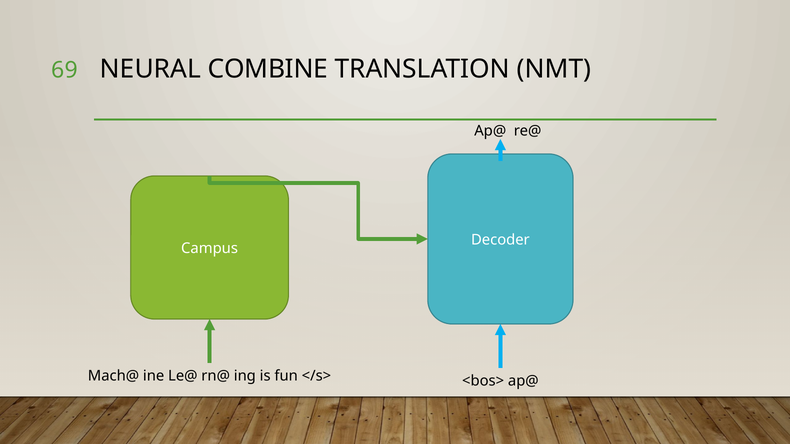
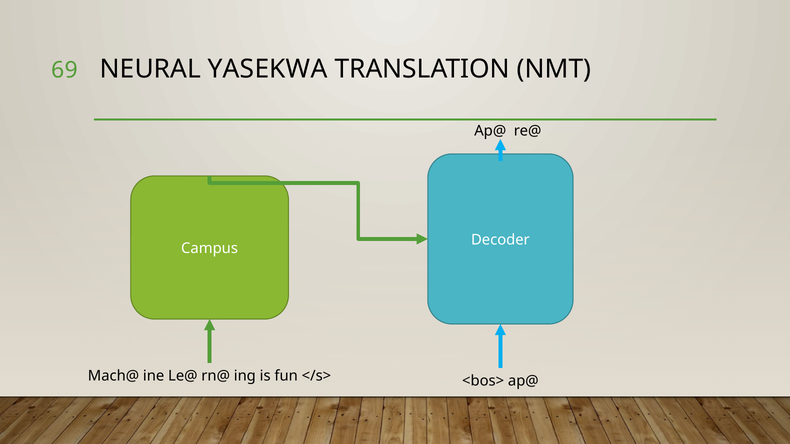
COMBINE: COMBINE -> YASEKWA (268, 69)
